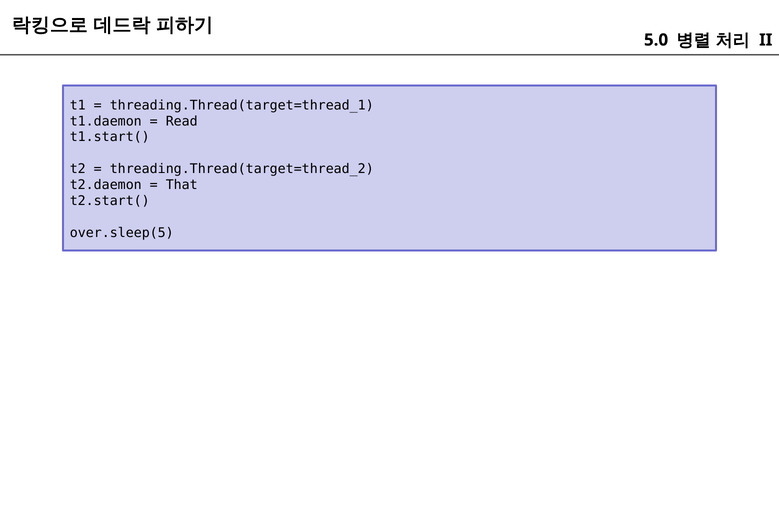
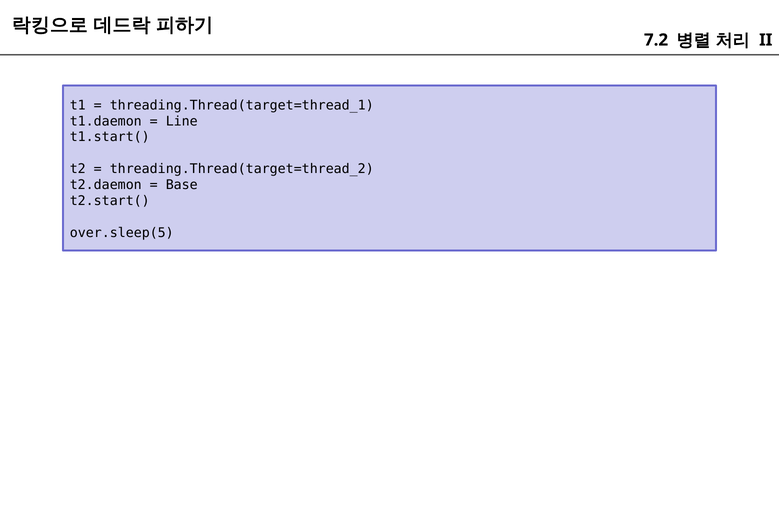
5.0: 5.0 -> 7.2 (656, 40)
Read: Read -> Line (182, 121)
That: That -> Base (182, 185)
